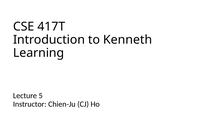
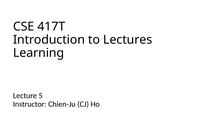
Kenneth: Kenneth -> Lectures (128, 40)
